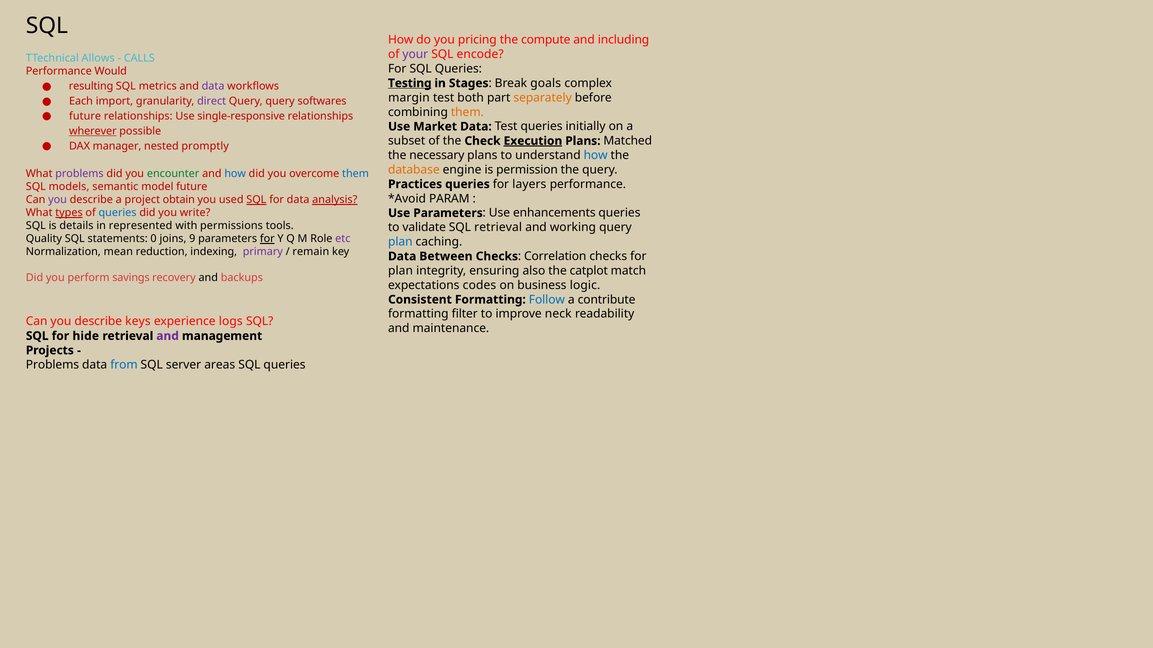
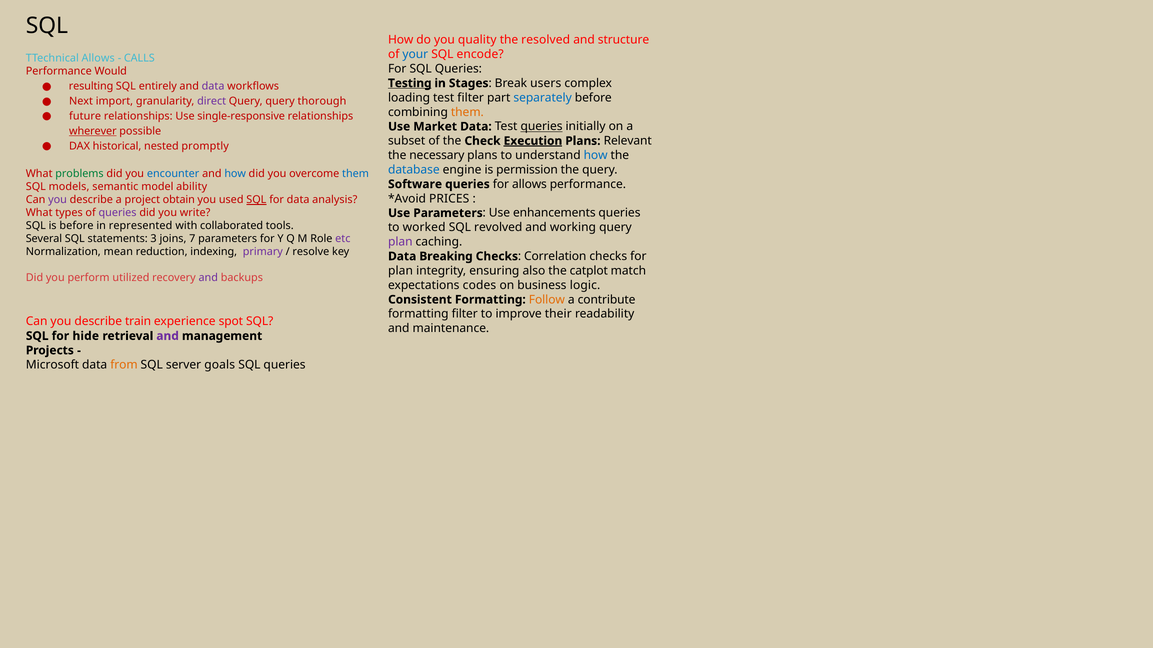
pricing: pricing -> quality (477, 40)
compute: compute -> resolved (546, 40)
including: including -> structure (624, 40)
your colour: purple -> blue (415, 54)
goals: goals -> users (546, 83)
metrics: metrics -> entirely (158, 86)
margin: margin -> loading (409, 98)
test both: both -> filter (471, 98)
separately colour: orange -> blue (543, 98)
Each: Each -> Next (81, 101)
softwares: softwares -> thorough (322, 101)
queries underline: none -> present (542, 127)
Matched: Matched -> Relevant (628, 141)
manager: manager -> historical (117, 146)
database colour: orange -> blue (414, 170)
problems colour: purple -> green (79, 174)
encounter colour: green -> blue (173, 174)
Practices: Practices -> Software (415, 184)
for layers: layers -> allows (529, 184)
model future: future -> ability (192, 187)
PARAM: PARAM -> PRICES (449, 199)
analysis underline: present -> none (335, 200)
types underline: present -> none (69, 213)
queries colour: blue -> purple (118, 213)
is details: details -> before (76, 226)
permissions: permissions -> collaborated (232, 226)
validate: validate -> worked (424, 228)
SQL retrieval: retrieval -> revolved (498, 228)
Quality: Quality -> Several (44, 239)
0: 0 -> 3 (154, 239)
9: 9 -> 7 (192, 239)
for underline: present -> none (267, 239)
plan colour: blue -> purple (400, 242)
remain: remain -> resolve (311, 252)
Between: Between -> Breaking (446, 257)
savings: savings -> utilized (131, 278)
and colour: black -> purple (208, 278)
Follow colour: blue -> orange (547, 300)
neck: neck -> their (558, 314)
keys: keys -> train (138, 322)
logs: logs -> spot (231, 322)
Problems: Problems -> Microsoft (52, 365)
from colour: blue -> orange (124, 365)
areas: areas -> goals (220, 365)
